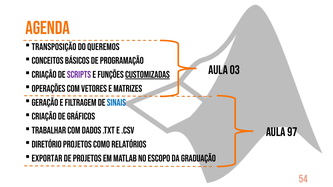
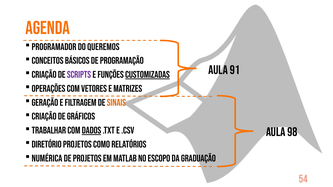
Transposição: Transposição -> Programador (54, 47)
03: 03 -> 91 (235, 70)
sinais colour: blue -> orange (116, 103)
dados underline: none -> present (91, 131)
97: 97 -> 98 (292, 132)
Exportar: Exportar -> Numérica (47, 159)
